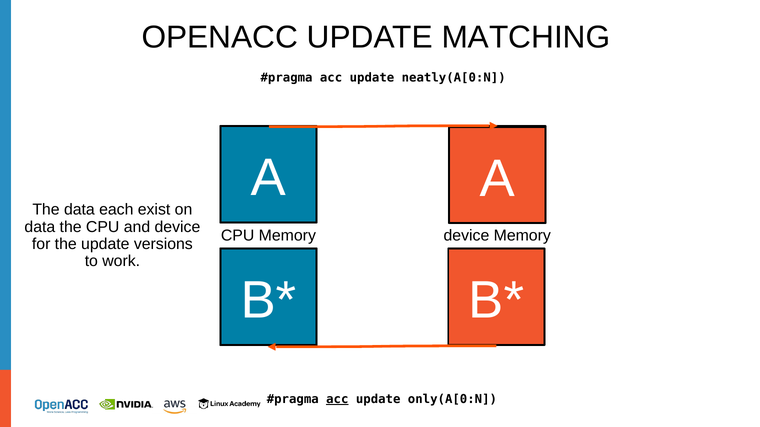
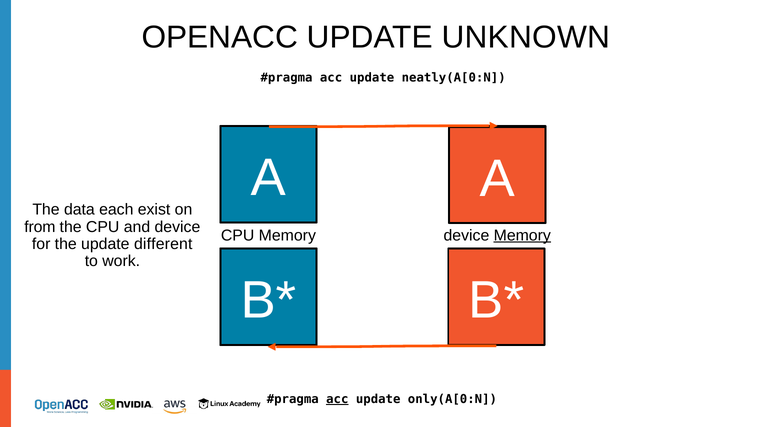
MATCHING: MATCHING -> UNKNOWN (526, 38)
data: data -> from (40, 227)
Memory underline: none -> present (522, 236)
versions: versions -> different (163, 244)
